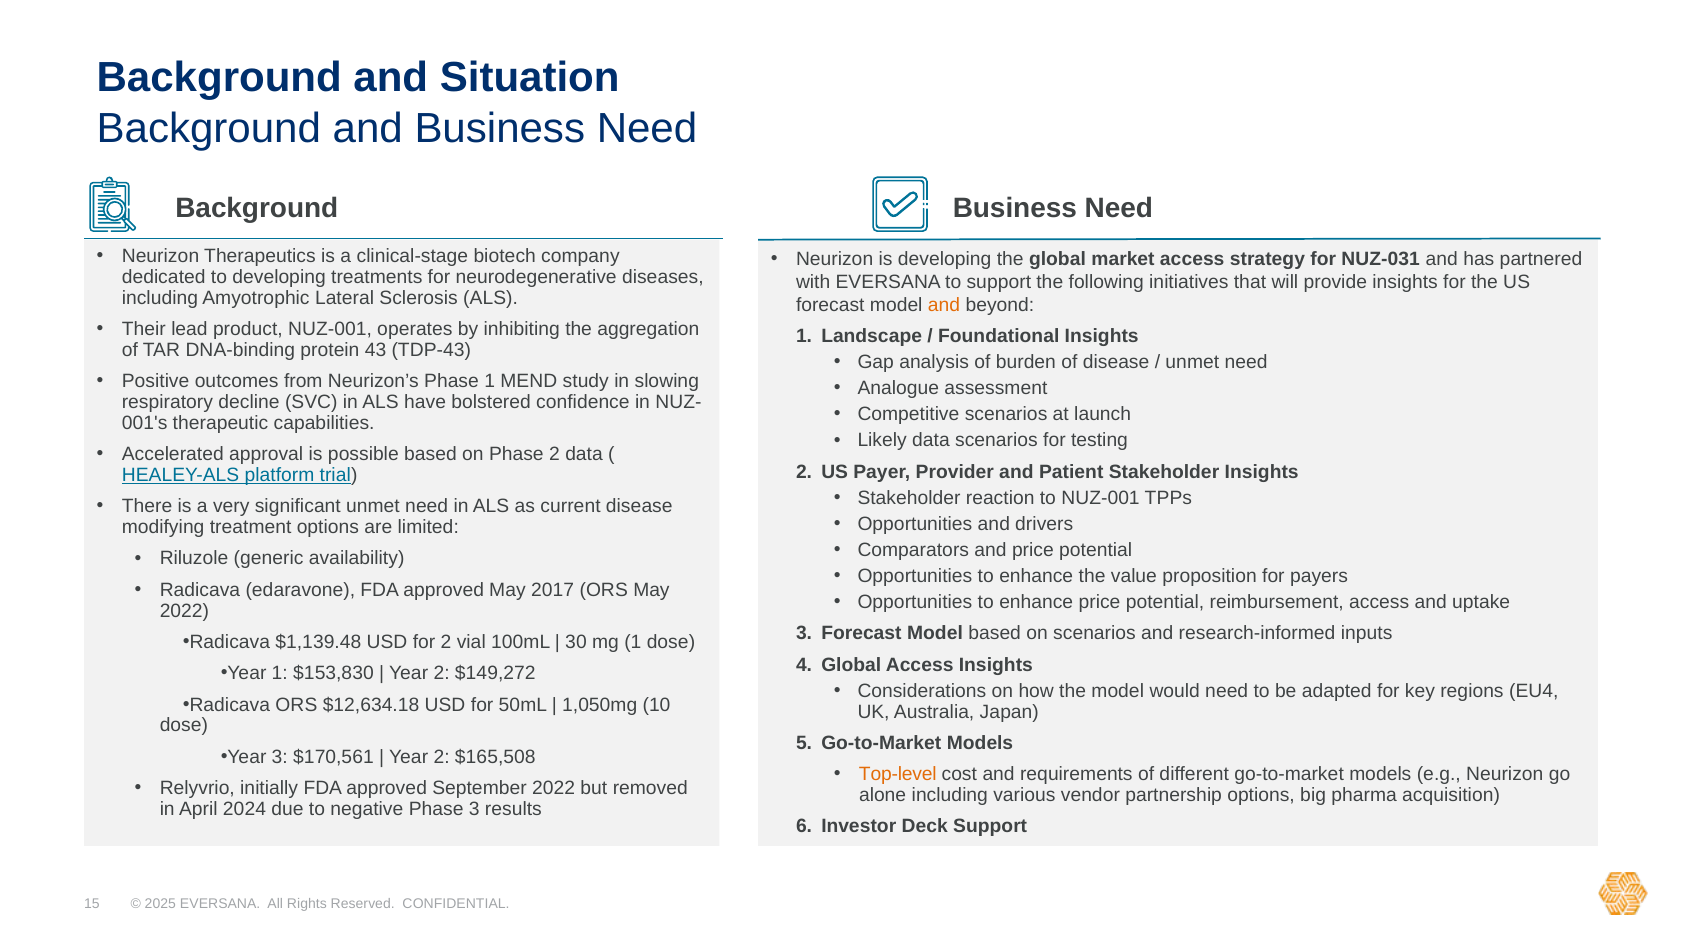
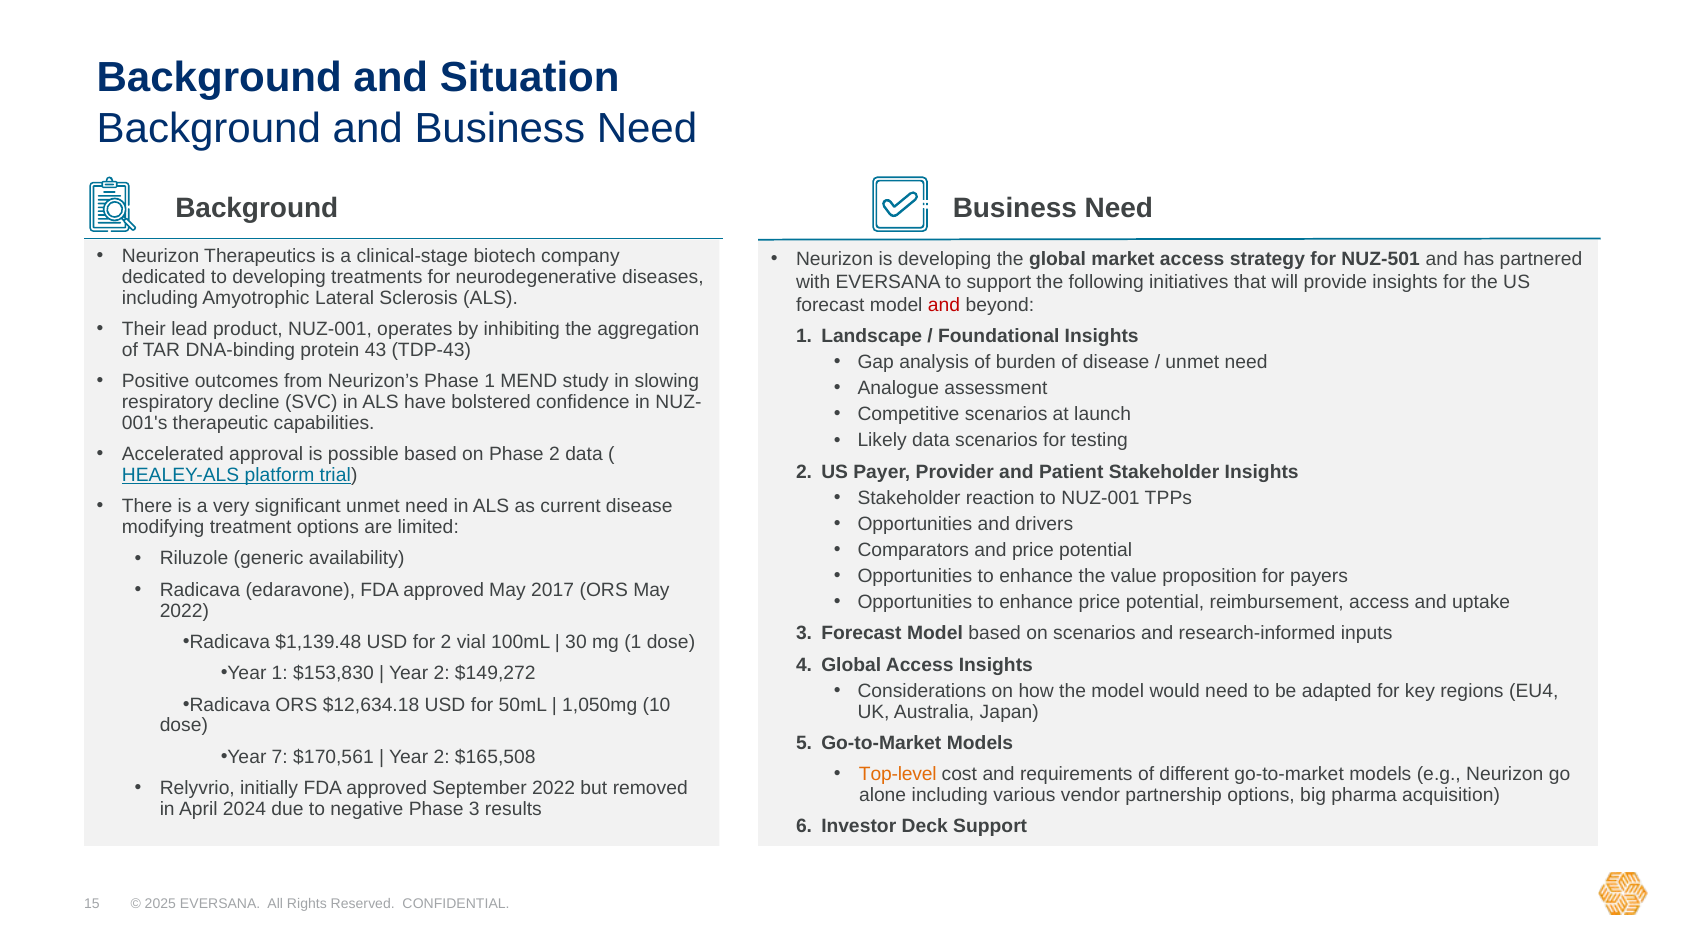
NUZ-031: NUZ-031 -> NUZ-501 (1381, 259)
and colour: orange -> red (944, 305)
Year 3: 3 -> 7 (280, 757)
